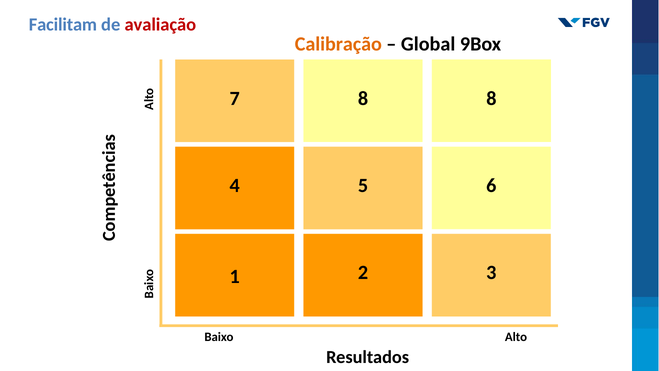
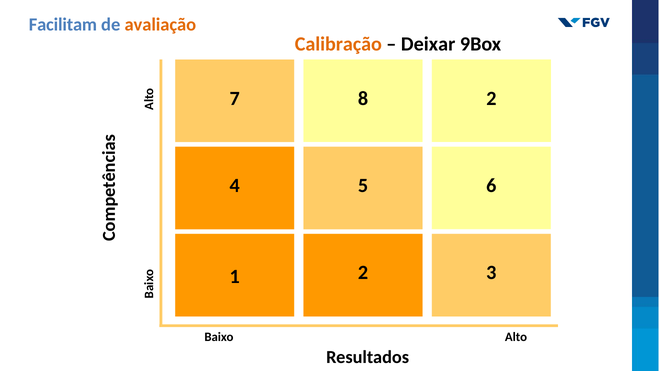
avaliação colour: red -> orange (160, 25)
Global: Global -> Deixar (428, 44)
8 8: 8 -> 2 (491, 98)
